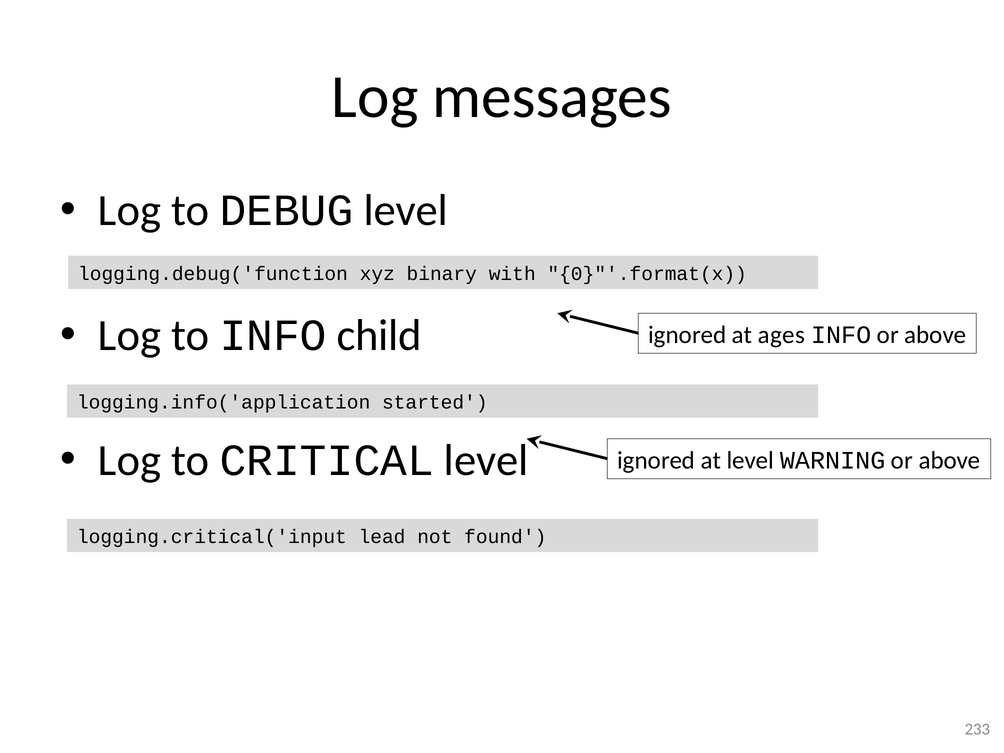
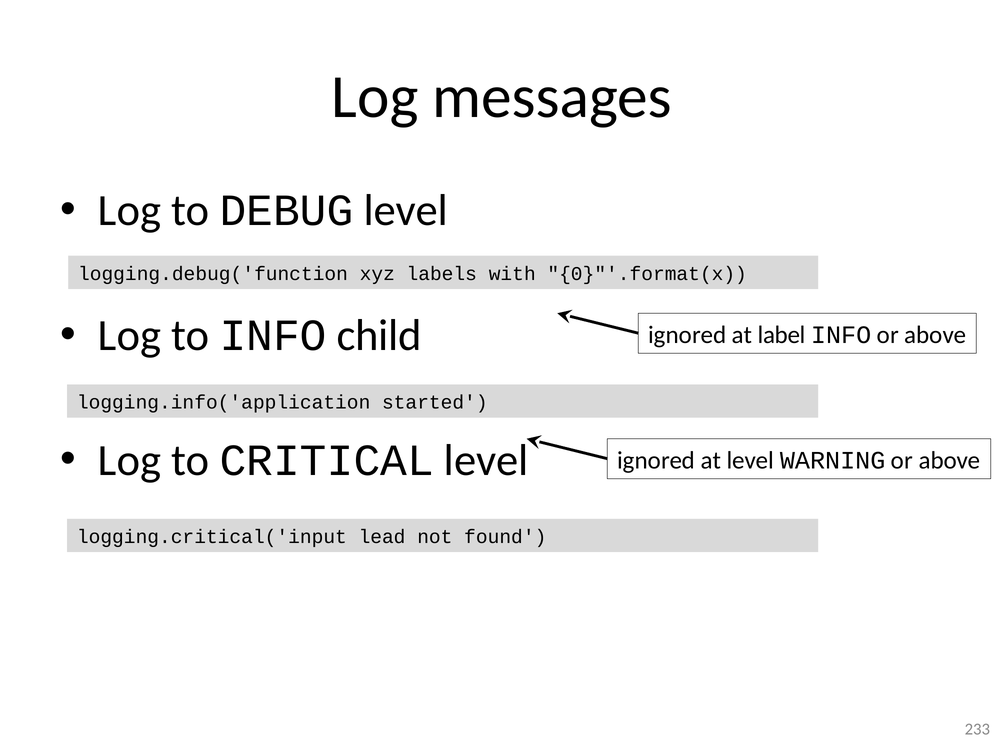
binary: binary -> labels (442, 274)
ages: ages -> label (782, 335)
